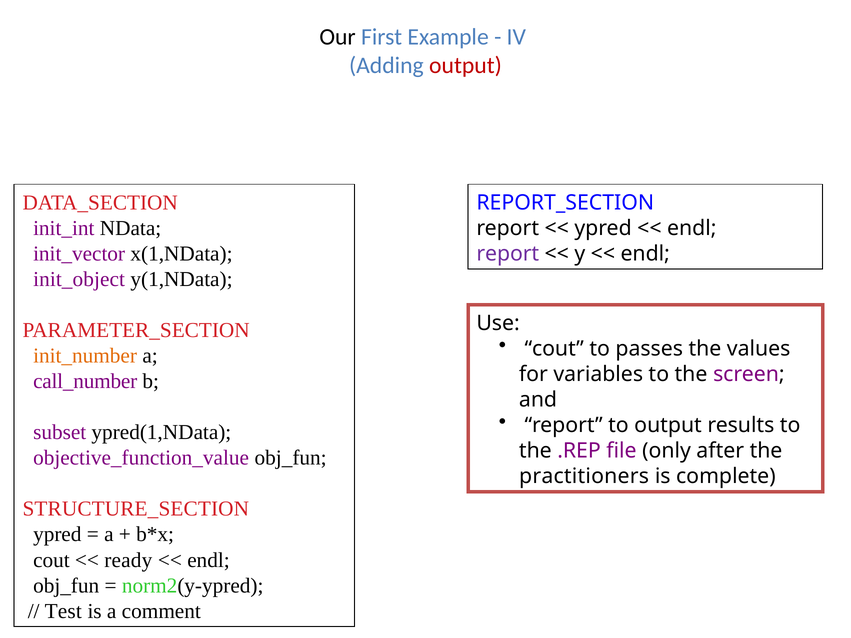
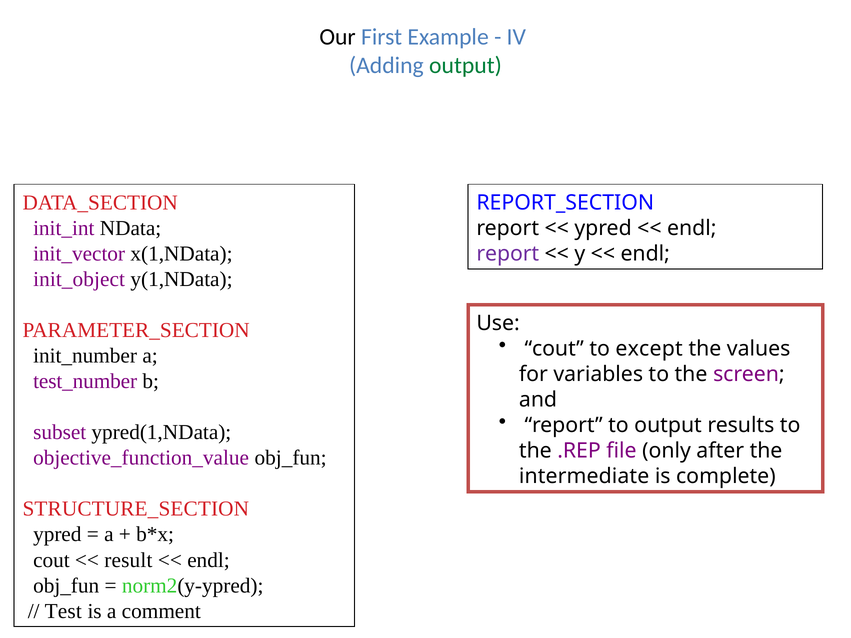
output colour: red -> green (465, 66)
passes: passes -> except (649, 349)
init_number colour: orange -> black (85, 356)
call_number: call_number -> test_number (85, 381)
practitioners: practitioners -> intermediate (584, 477)
ready: ready -> result (128, 560)
